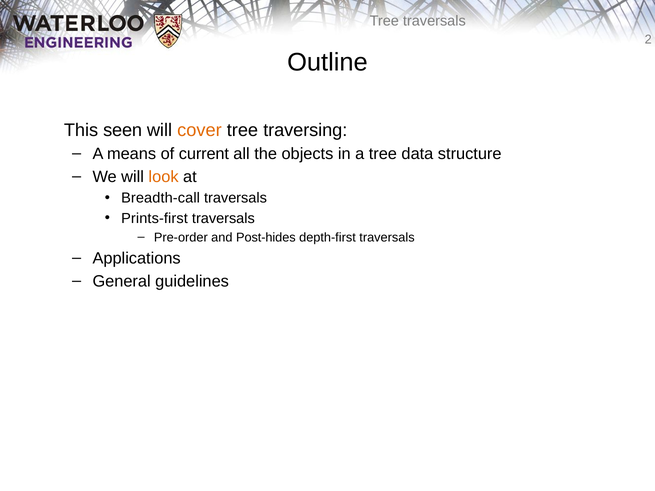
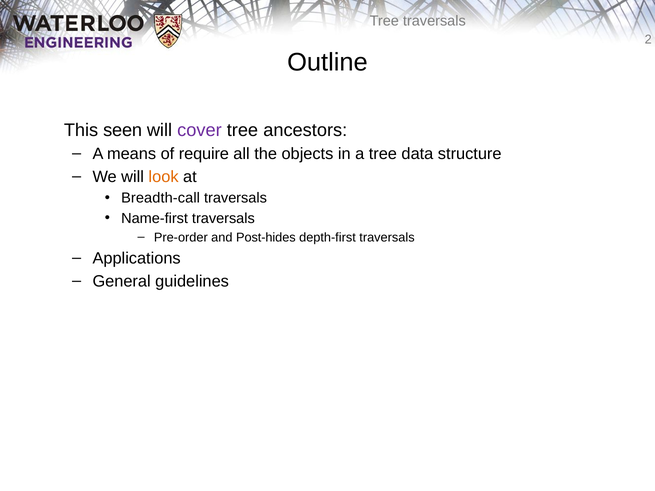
cover colour: orange -> purple (199, 130)
traversing: traversing -> ancestors (305, 130)
current: current -> require (204, 154)
Prints-first: Prints-first -> Name-first (155, 219)
